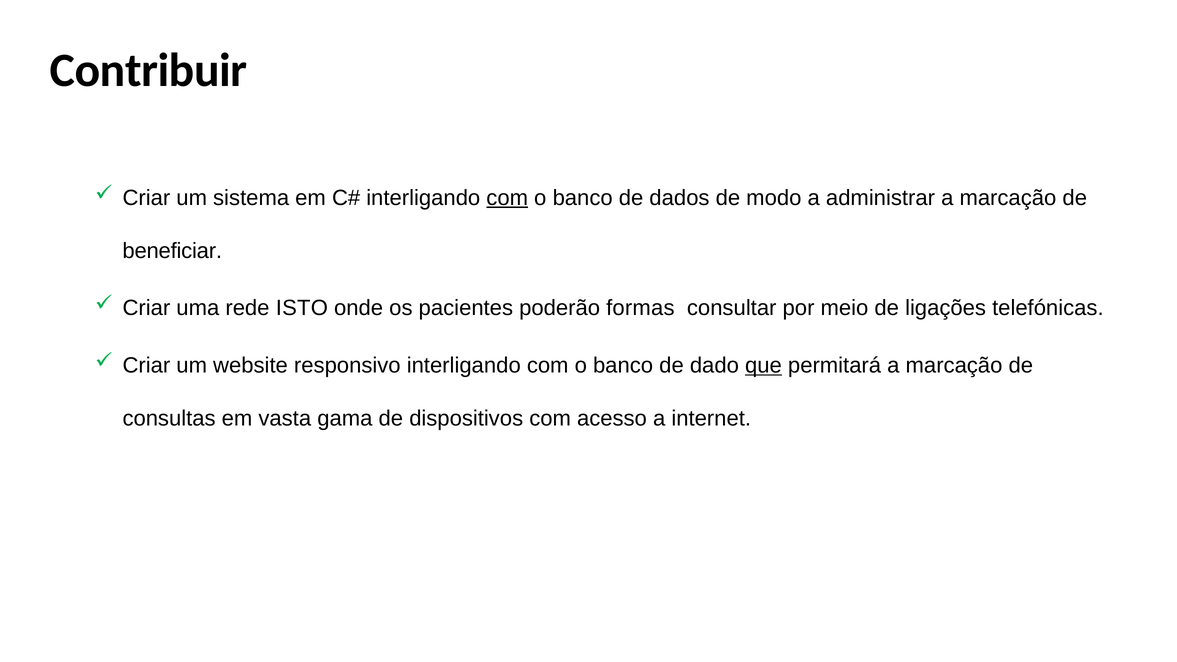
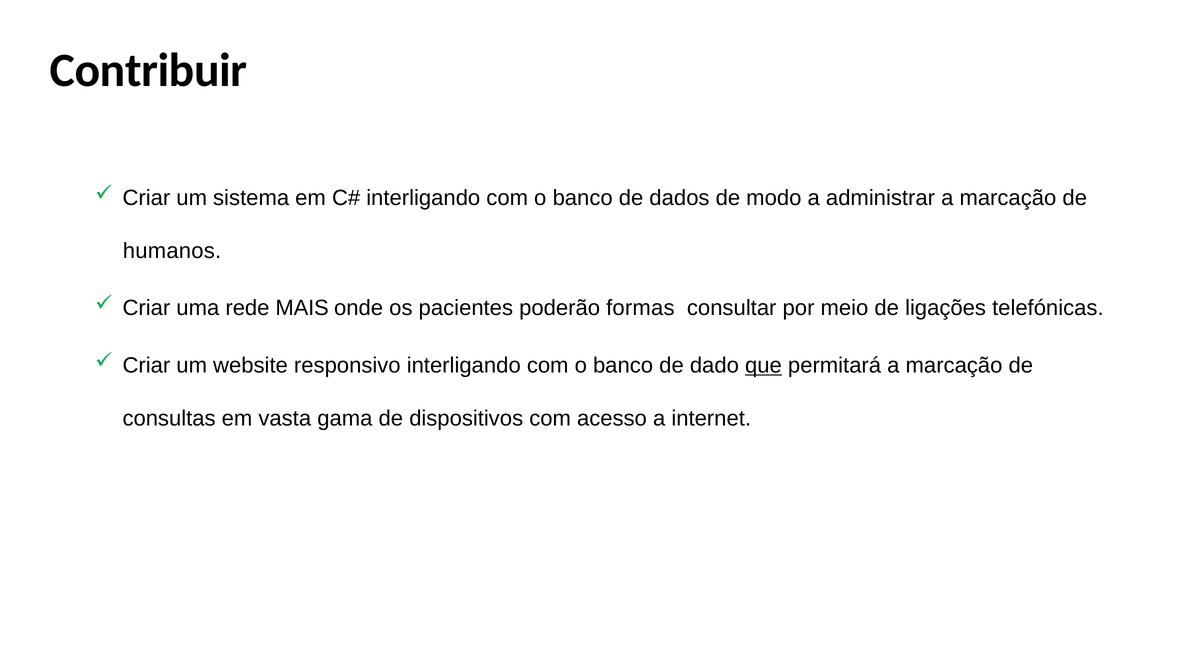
com underline: present -> none (507, 198)
beneficiar: beneficiar -> humanos (172, 251)
ISTO: ISTO -> MAIS (302, 308)
